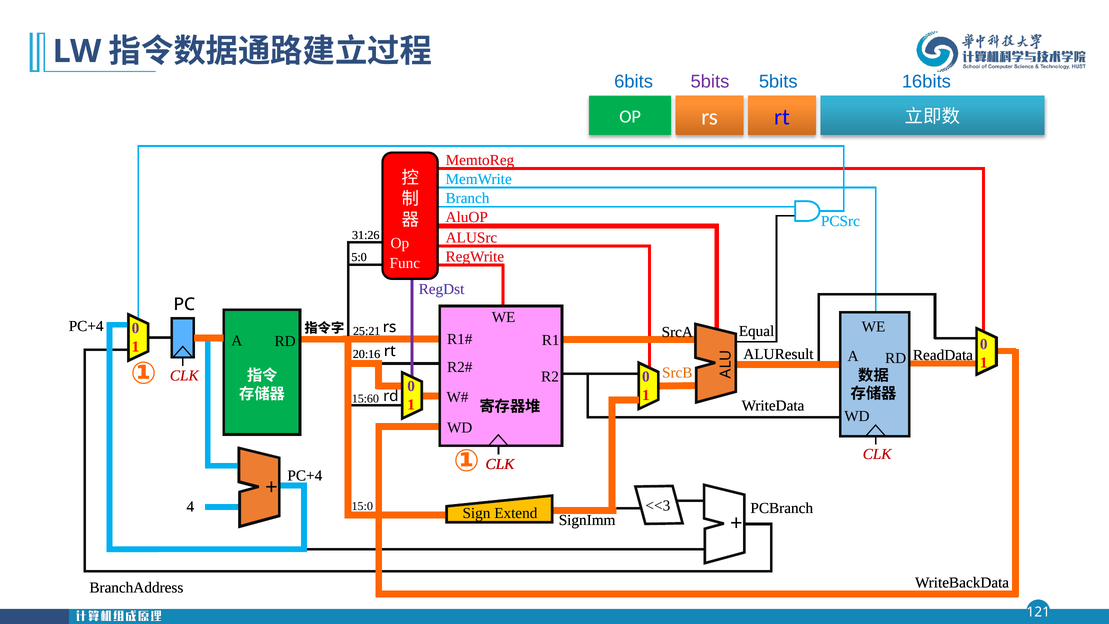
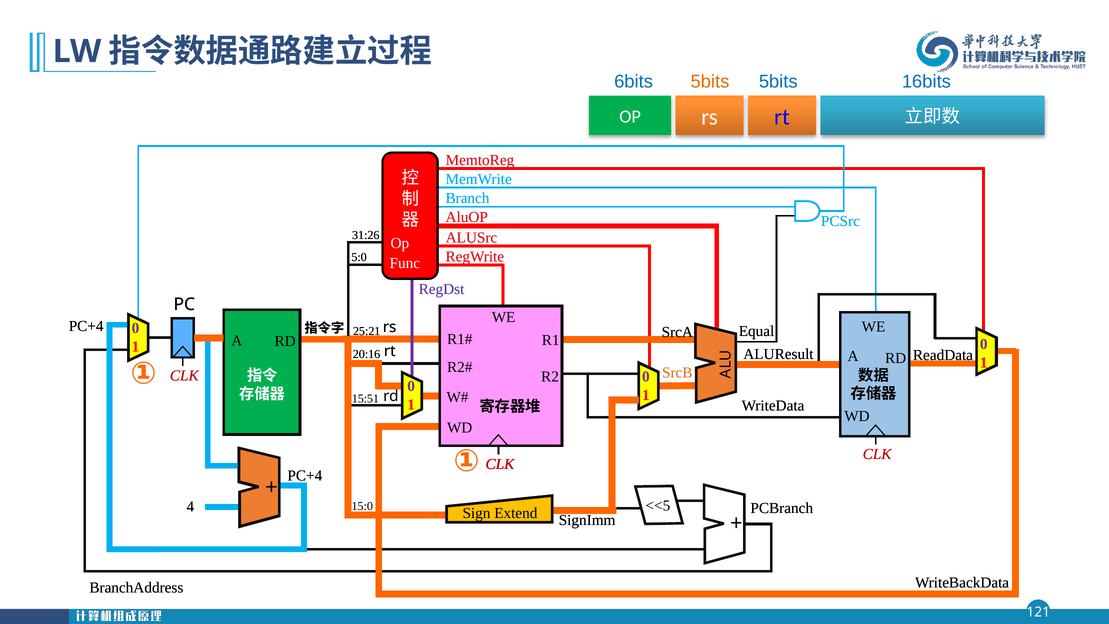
5bits colour: purple -> orange (710, 82)
15:60: 15:60 -> 15:51 (365, 399)
<<3: <<3 -> <<5 (658, 506)
